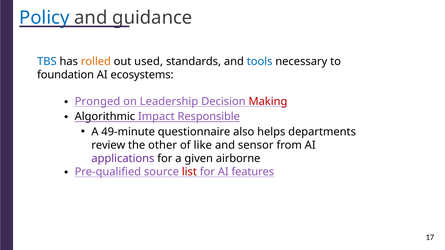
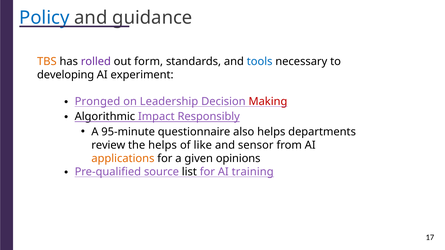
TBS colour: blue -> orange (47, 61)
rolled colour: orange -> purple (96, 61)
used: used -> form (149, 61)
foundation: foundation -> developing (66, 75)
ecosystems: ecosystems -> experiment (142, 75)
Responsible: Responsible -> Responsibly (209, 117)
49-minute: 49-minute -> 95-minute (128, 132)
the other: other -> helps (163, 145)
applications colour: purple -> orange (123, 159)
airborne: airborne -> opinions (238, 159)
list colour: red -> black (189, 172)
features: features -> training (253, 172)
